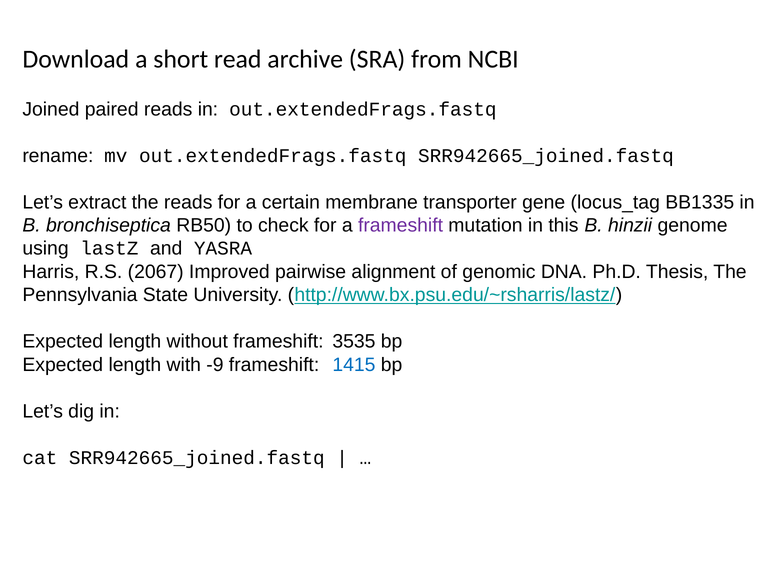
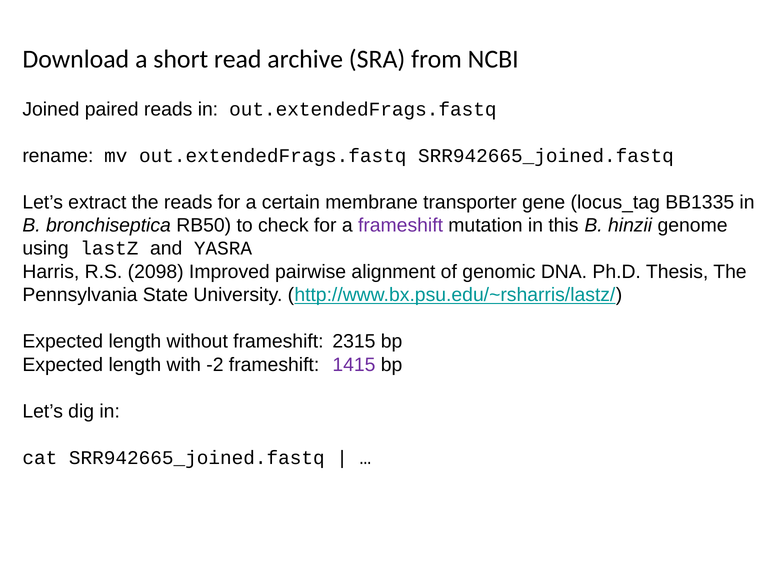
2067: 2067 -> 2098 (156, 272)
3535: 3535 -> 2315 (354, 342)
-9: -9 -> -2 (215, 365)
1415 colour: blue -> purple (354, 365)
